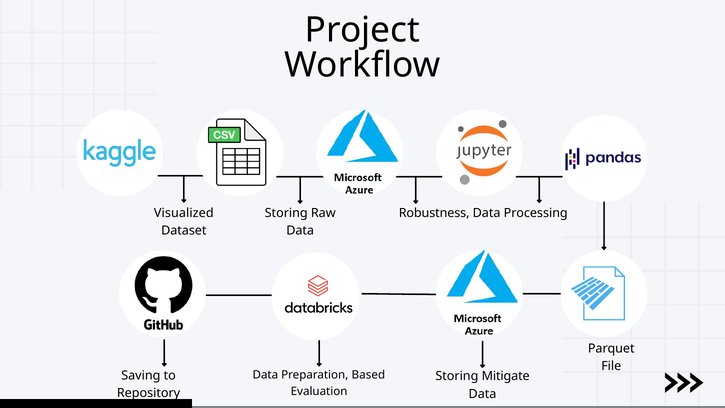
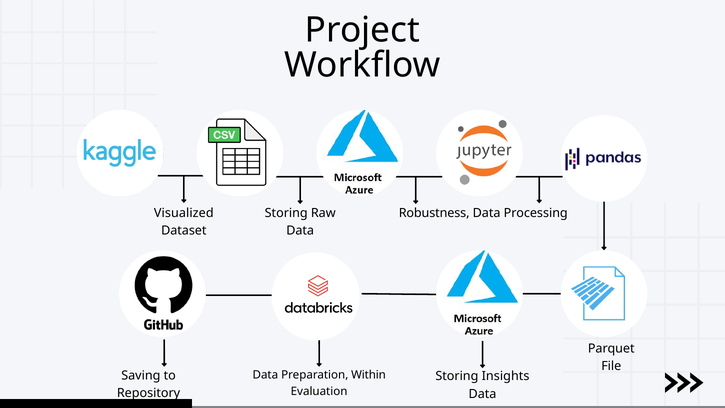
Based: Based -> Within (369, 375)
Mitigate: Mitigate -> Insights (506, 376)
